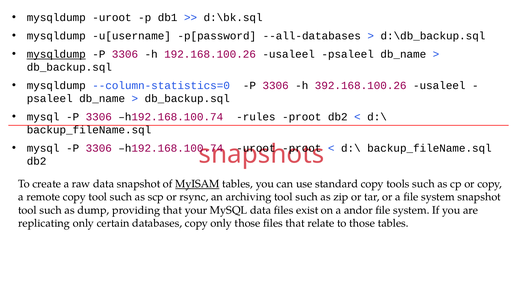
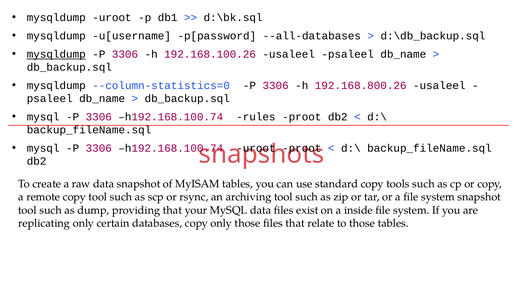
392.168.100.26: 392.168.100.26 -> 192.168.800.26 (361, 86)
MyISAM underline: present -> none (197, 184)
andor: andor -> inside (358, 210)
